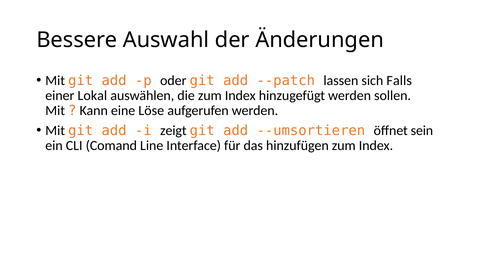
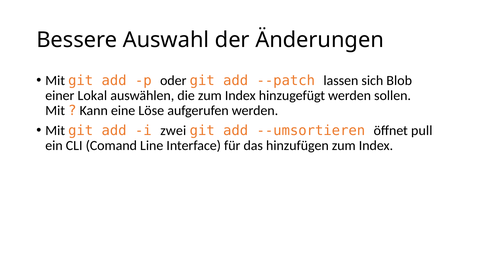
Falls: Falls -> Blob (399, 81)
zeigt: zeigt -> zwei (173, 131)
sein: sein -> pull (422, 131)
